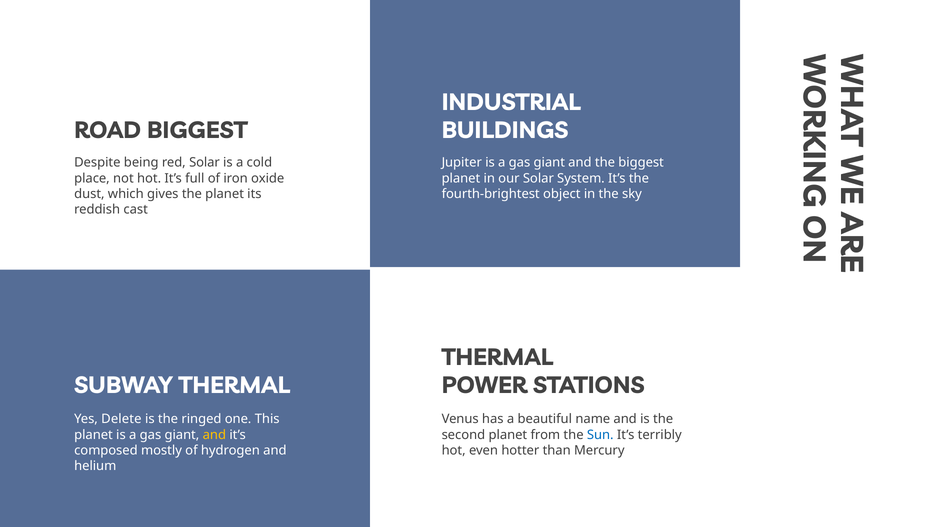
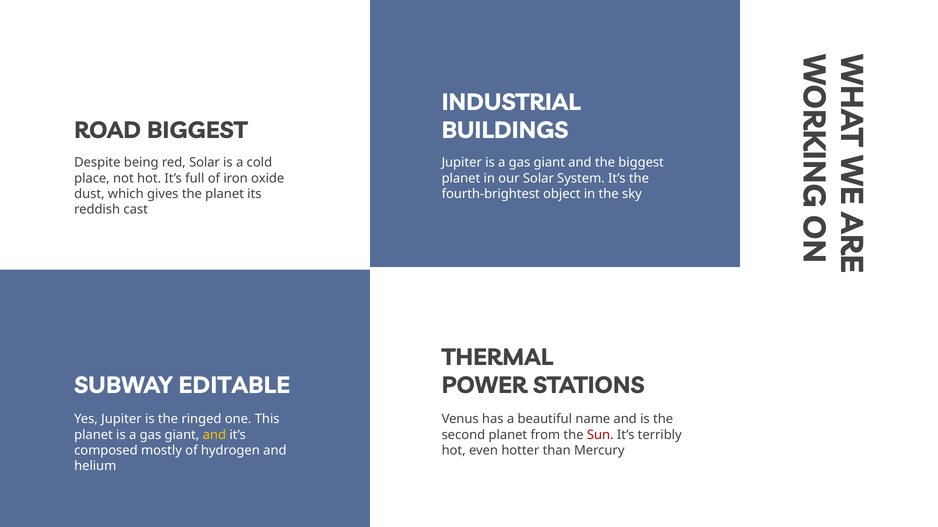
SUBWAY THERMAL: THERMAL -> EDITABLE (234, 386)
Yes Delete: Delete -> Jupiter (121, 420)
Sun colour: blue -> red (600, 435)
